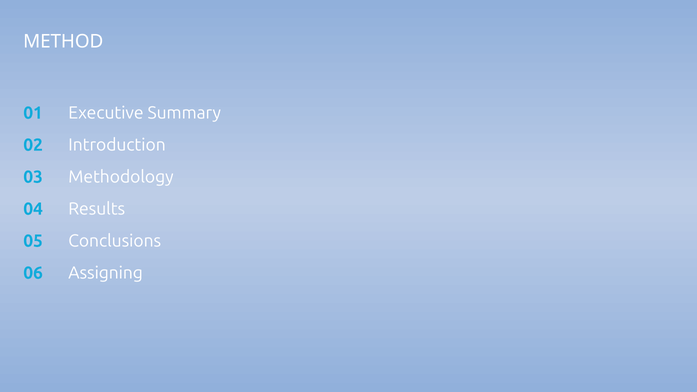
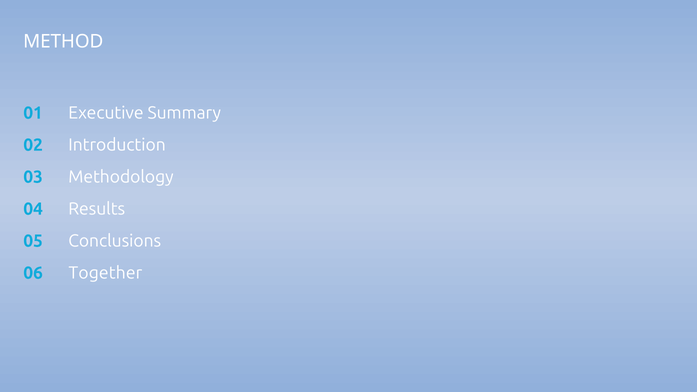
Assigning: Assigning -> Together (105, 273)
